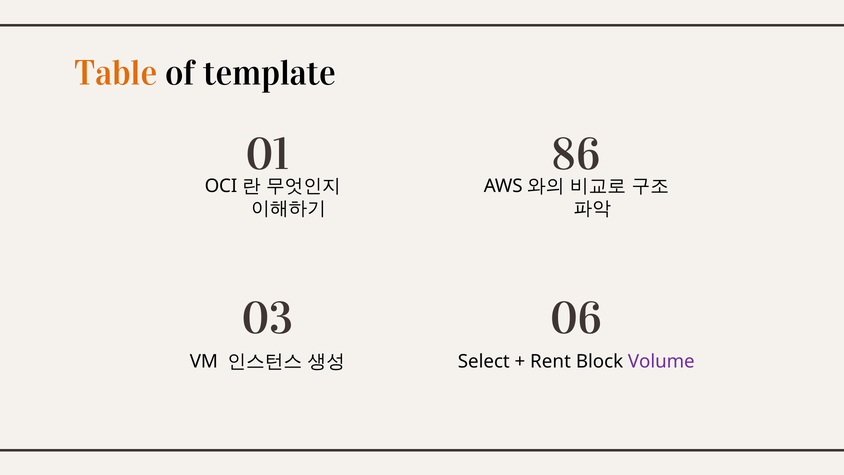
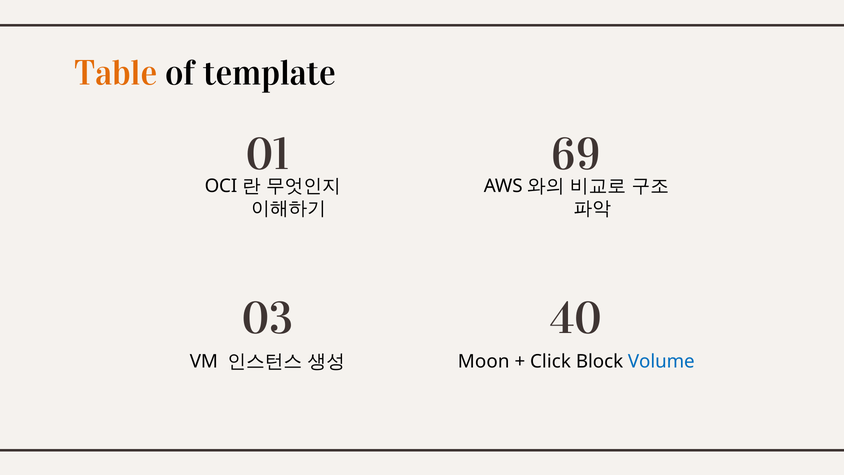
86: 86 -> 69 (576, 154)
06: 06 -> 40 (576, 318)
Select: Select -> Moon (484, 361)
Rent: Rent -> Click (550, 361)
Volume colour: purple -> blue (661, 361)
